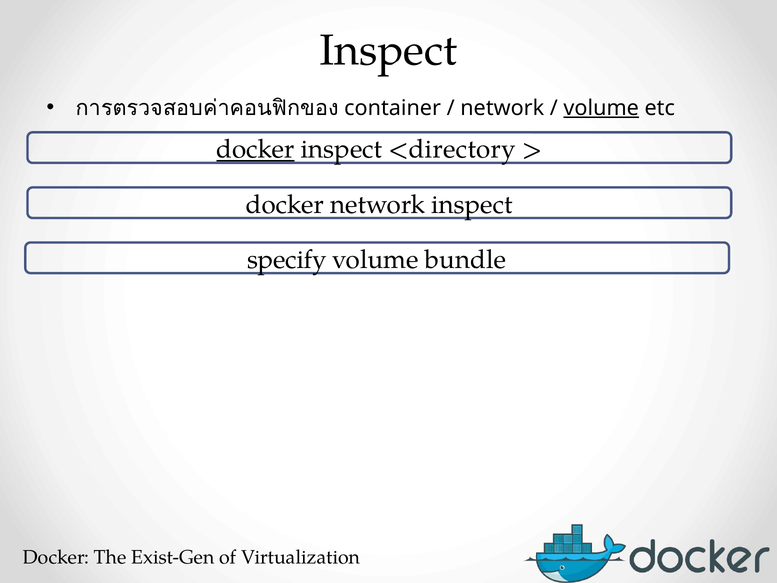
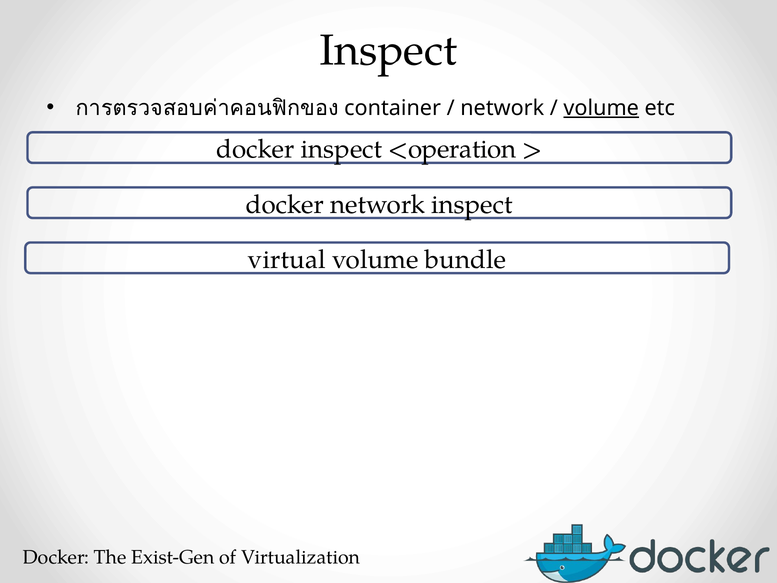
docker underline: present -> none (255, 149)
<directory: <directory -> <operation (452, 149)
specify: specify -> virtual (287, 259)
